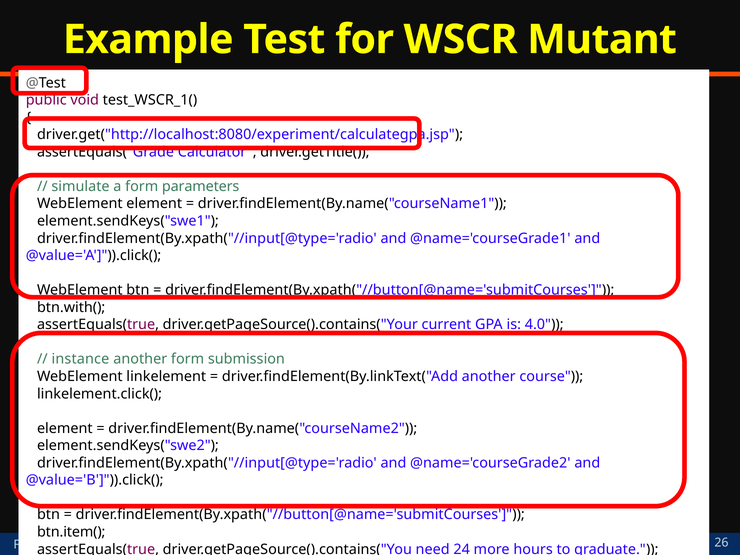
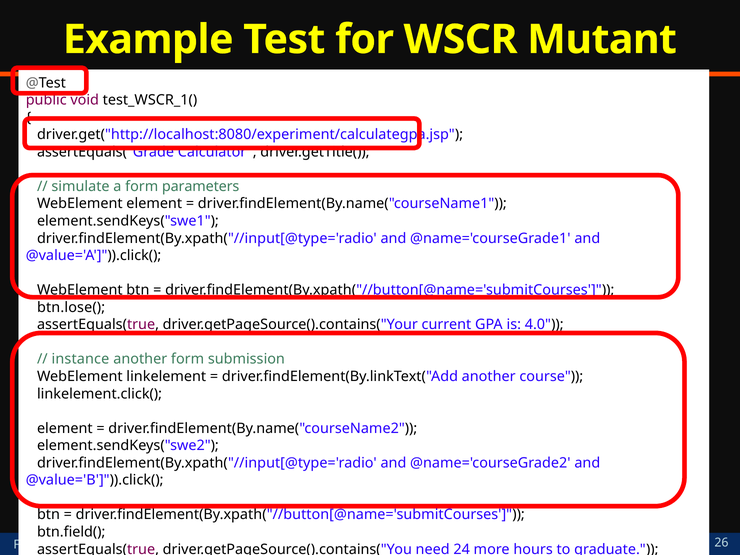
btn.with(: btn.with( -> btn.lose( (71, 307)
btn.item(: btn.item( -> btn.field( (71, 532)
